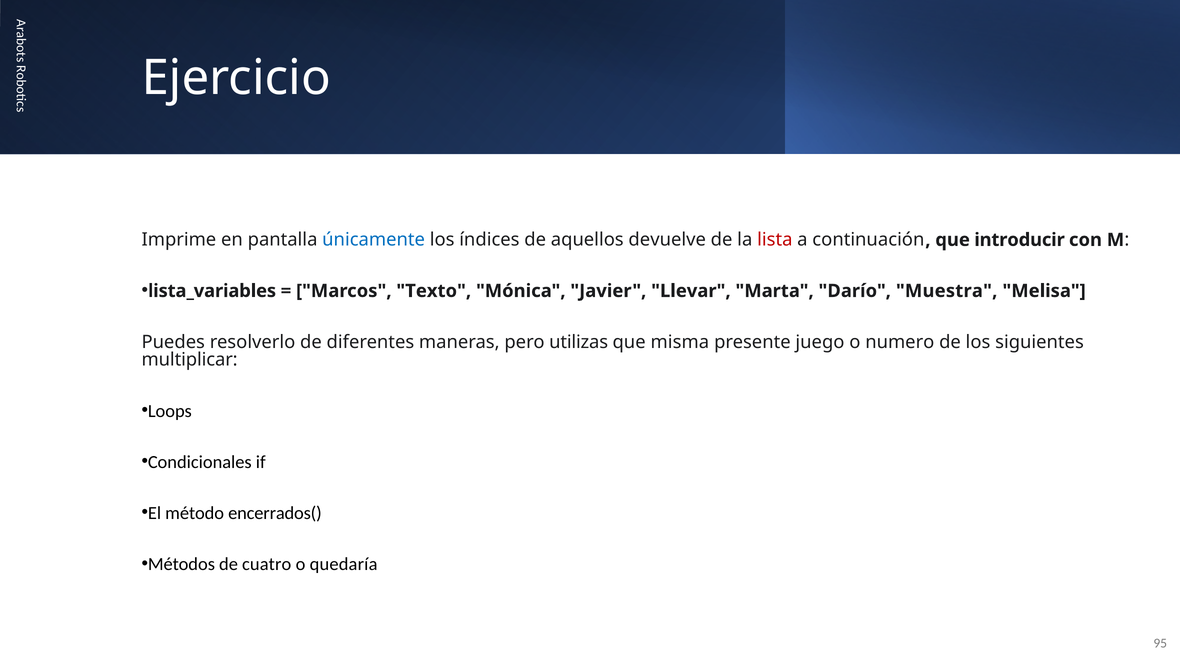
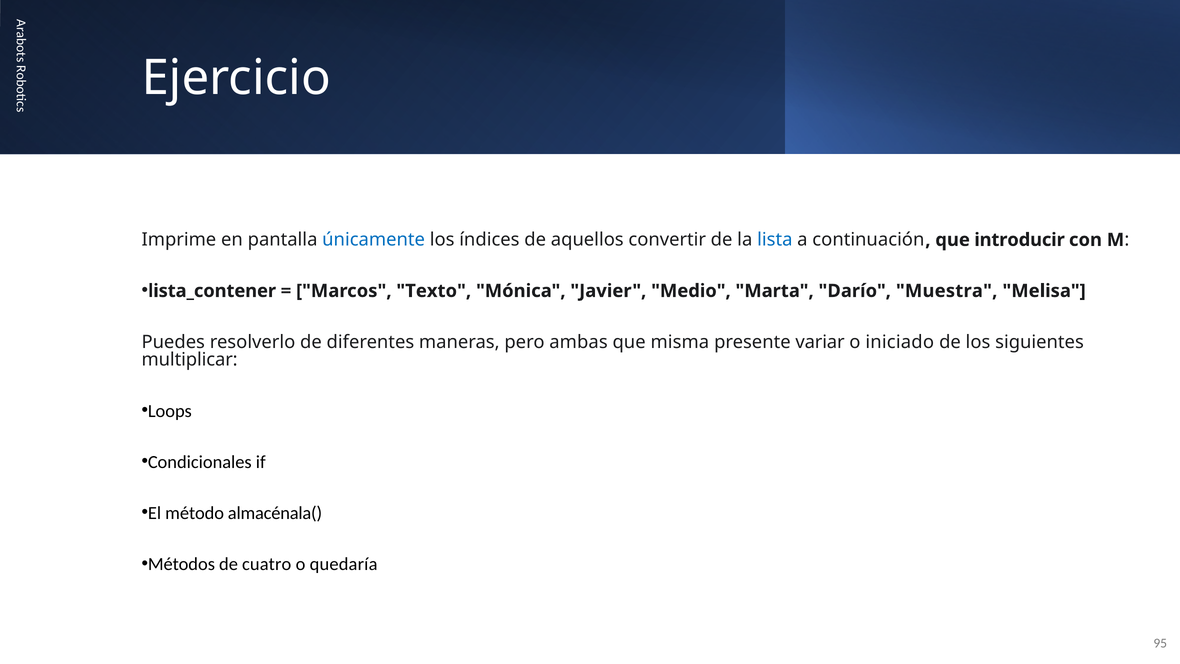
devuelve: devuelve -> convertir (667, 240)
lista colour: red -> blue (775, 240)
lista_variables: lista_variables -> lista_contener (212, 291)
Llevar: Llevar -> Medio (691, 291)
utilizas: utilizas -> ambas (579, 342)
juego: juego -> variar (820, 342)
numero: numero -> iniciado (900, 342)
encerrados(: encerrados( -> almacénala( (275, 513)
